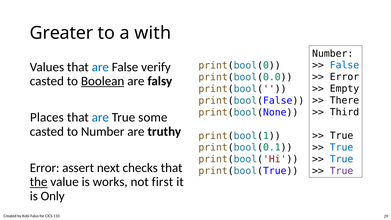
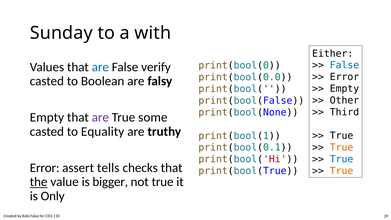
Greater: Greater -> Sunday (61, 33)
Number: Number -> Either (333, 54)
Boolean underline: present -> none (103, 81)
There: There -> Other (344, 100)
Places: Places -> Empty (47, 117)
are colour: blue -> purple (100, 117)
to Number: Number -> Equality (103, 131)
True colour: blue -> orange (342, 147)
next: next -> tells (108, 168)
True colour: purple -> orange (342, 171)
works: works -> bigger (110, 182)
not first: first -> true (163, 182)
